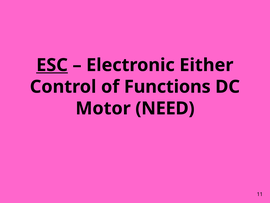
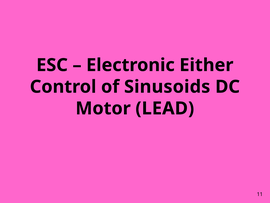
ESC underline: present -> none (52, 65)
Functions: Functions -> Sinusoids (167, 87)
NEED: NEED -> LEAD (165, 108)
